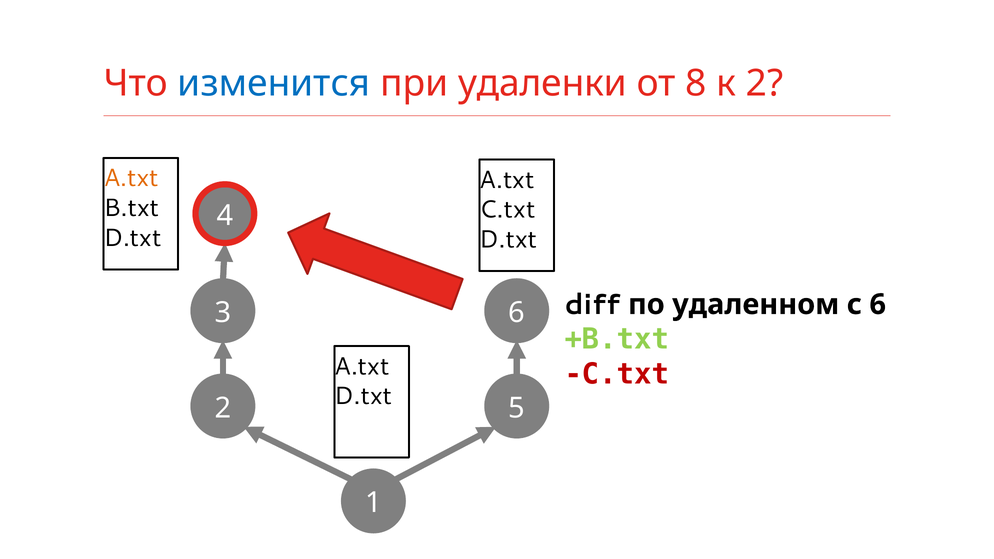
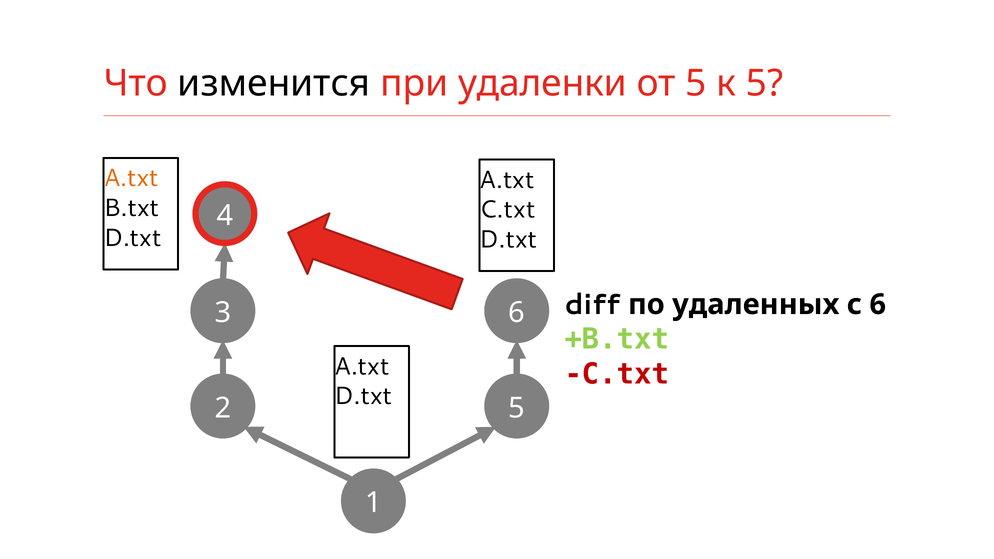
изменится colour: blue -> black (274, 84)
от 8: 8 -> 5 (696, 84)
к 2: 2 -> 5 (765, 84)
удаленном: удаленном -> удаленных (756, 305)
